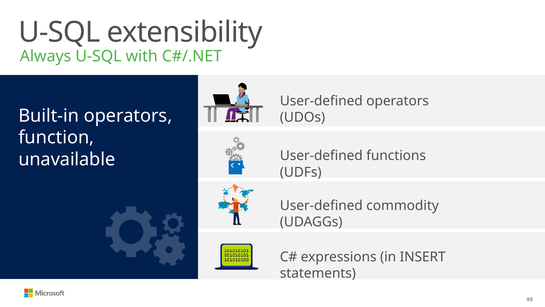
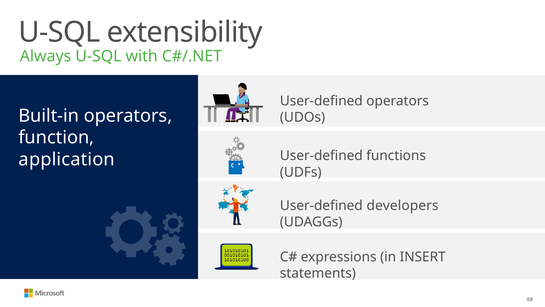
unavailable: unavailable -> application (67, 159)
commodity: commodity -> developers (403, 205)
